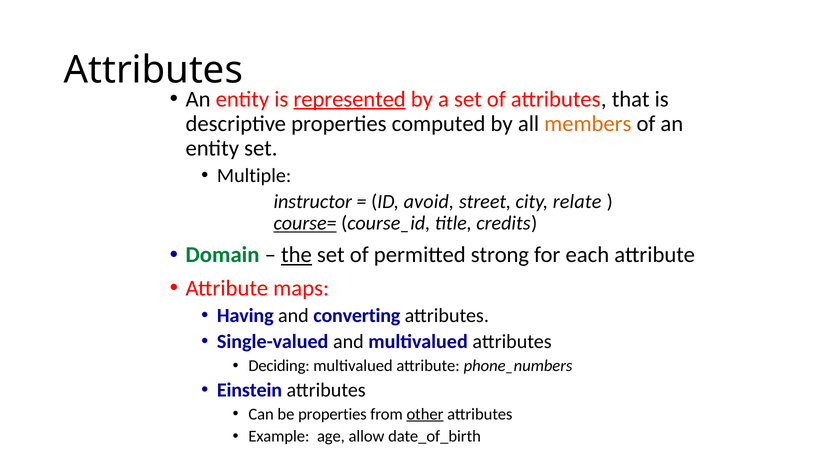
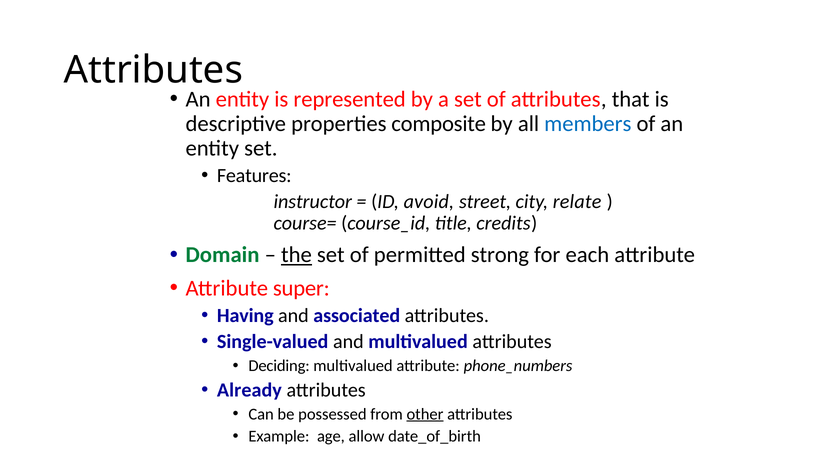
represented underline: present -> none (350, 99)
computed: computed -> composite (439, 124)
members colour: orange -> blue (588, 124)
Multiple: Multiple -> Features (254, 176)
course= underline: present -> none (305, 223)
maps: maps -> super (301, 288)
converting: converting -> associated (357, 316)
Einstein: Einstein -> Already (249, 390)
be properties: properties -> possessed (332, 414)
